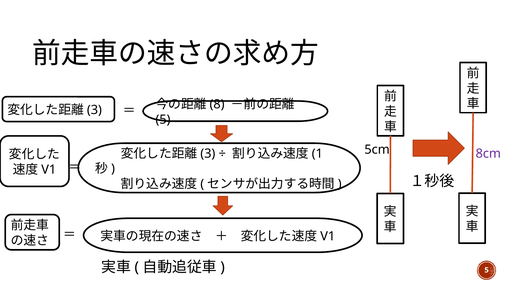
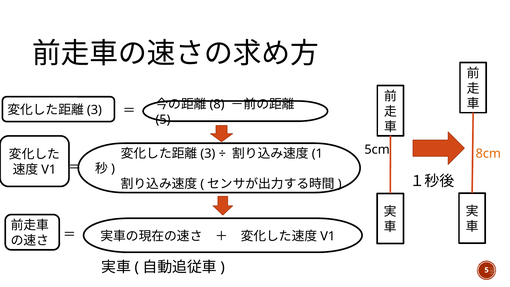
8cm colour: purple -> orange (488, 154)
